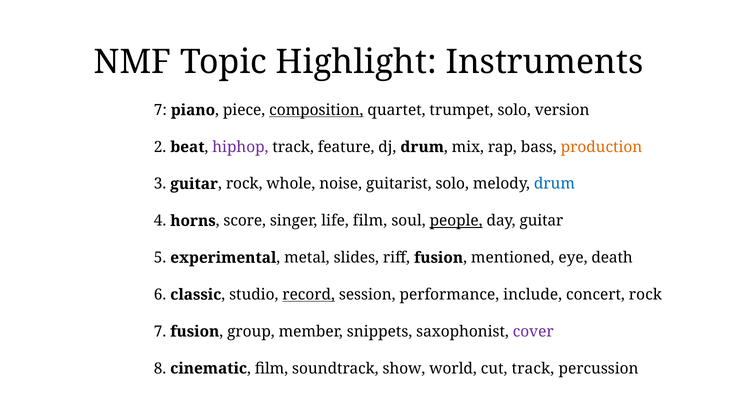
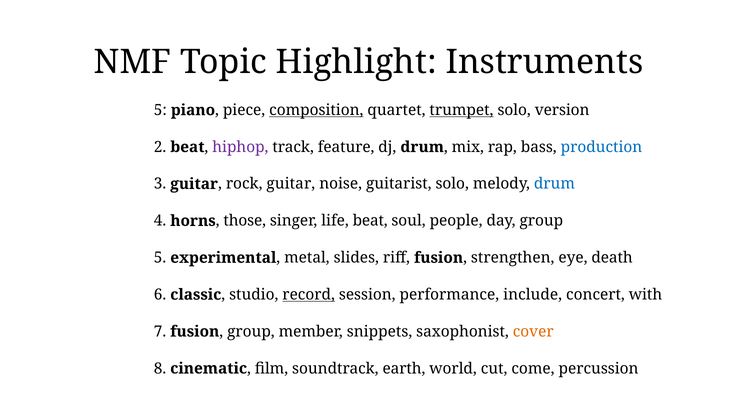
7: 7 -> 5 (160, 110)
trumpet underline: none -> present (461, 110)
production colour: orange -> blue (601, 147)
rock whole: whole -> guitar (291, 184)
score: score -> those (245, 221)
life film: film -> beat (370, 221)
people underline: present -> none (456, 221)
day guitar: guitar -> group (541, 221)
mentioned: mentioned -> strengthen (513, 258)
concert rock: rock -> with (645, 295)
cover colour: purple -> orange (533, 332)
show: show -> earth (404, 369)
cut track: track -> come (533, 369)
